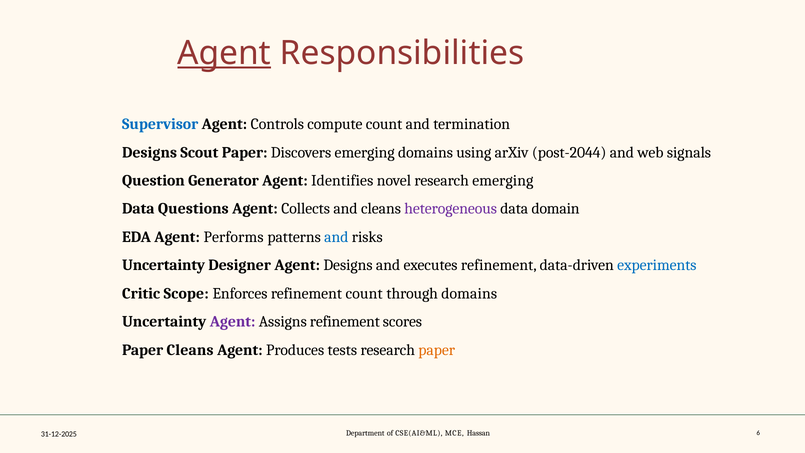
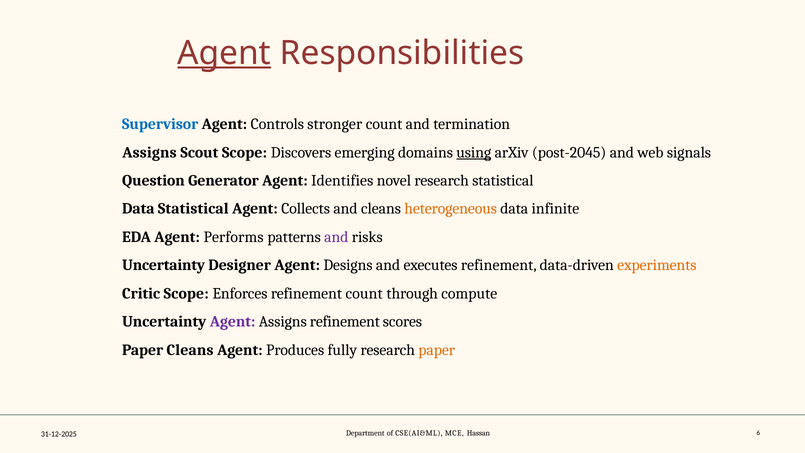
compute: compute -> stronger (335, 124)
Designs: Designs -> Assigns (149, 152)
Scout Paper: Paper -> Scope (245, 152)
using underline: none -> present (474, 152)
post-2044: post-2044 -> post-2045 (569, 152)
research emerging: emerging -> statistical (503, 181)
Data Questions: Questions -> Statistical (193, 209)
heterogeneous colour: purple -> orange (451, 209)
domain: domain -> infinite (555, 209)
and colour: blue -> purple (336, 237)
experiments colour: blue -> orange (657, 265)
through domains: domains -> compute (469, 293)
tests: tests -> fully (342, 350)
